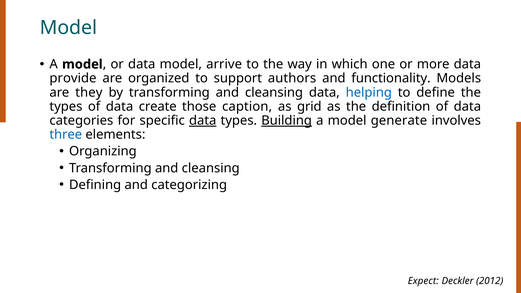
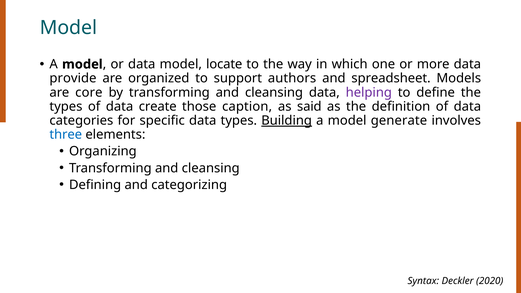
arrive: arrive -> locate (224, 64)
functionality: functionality -> spreadsheet (391, 78)
they: they -> core (89, 92)
helping colour: blue -> purple (369, 92)
grid: grid -> said (309, 106)
data underline: present -> none (203, 121)
Expect: Expect -> Syntax (423, 281)
2012: 2012 -> 2020 (490, 281)
